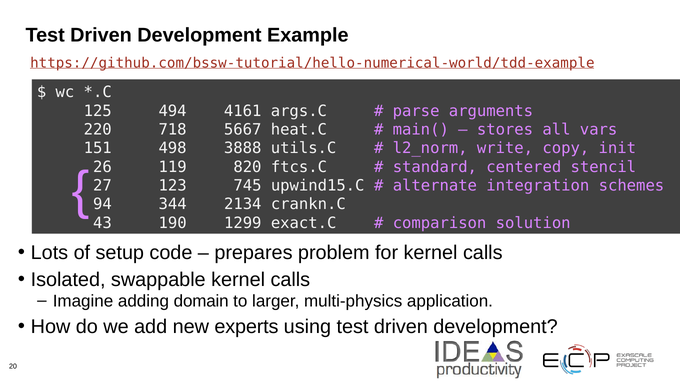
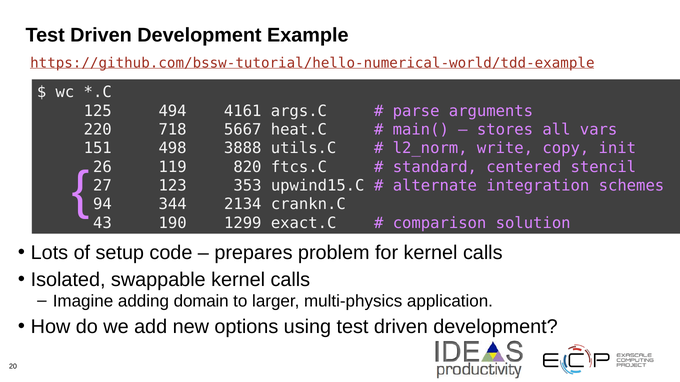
745: 745 -> 353 (247, 186)
experts: experts -> options (246, 327)
